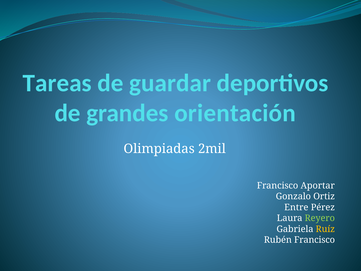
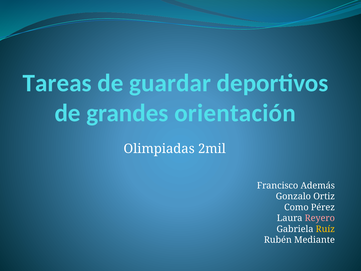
Aportar: Aportar -> Además (318, 185)
Entre: Entre -> Como (296, 207)
Reyero colour: light green -> pink (320, 218)
Rubén Francisco: Francisco -> Mediante (314, 240)
